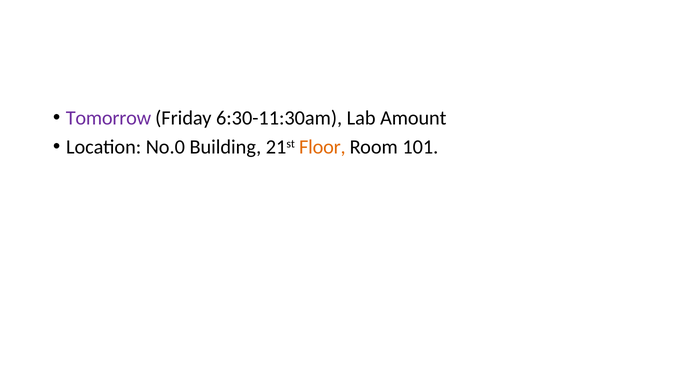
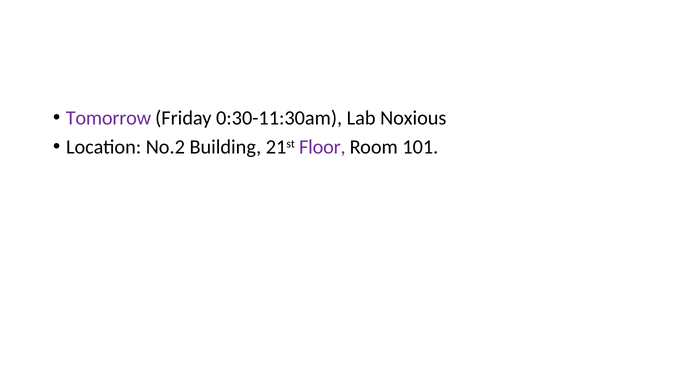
6:30-11:30am: 6:30-11:30am -> 0:30-11:30am (279, 118)
Amount: Amount -> Noxious (413, 118)
No.0: No.0 -> No.2 (165, 147)
Floor colour: orange -> purple (322, 147)
